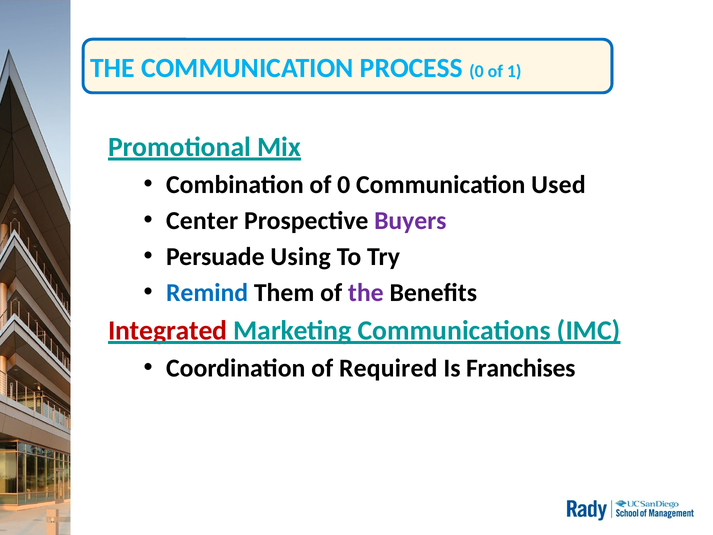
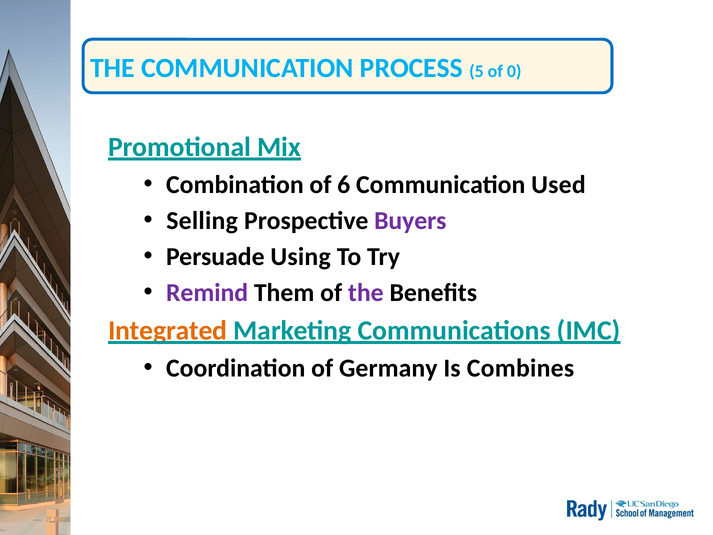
PROCESS 0: 0 -> 5 (476, 71)
1: 1 -> 0 (514, 71)
of 0: 0 -> 6 (344, 185)
Center: Center -> Selling (202, 221)
Remind colour: blue -> purple (207, 293)
Integrated colour: red -> orange (168, 330)
Required: Required -> Germany (388, 368)
Franchises: Franchises -> Combines (520, 368)
